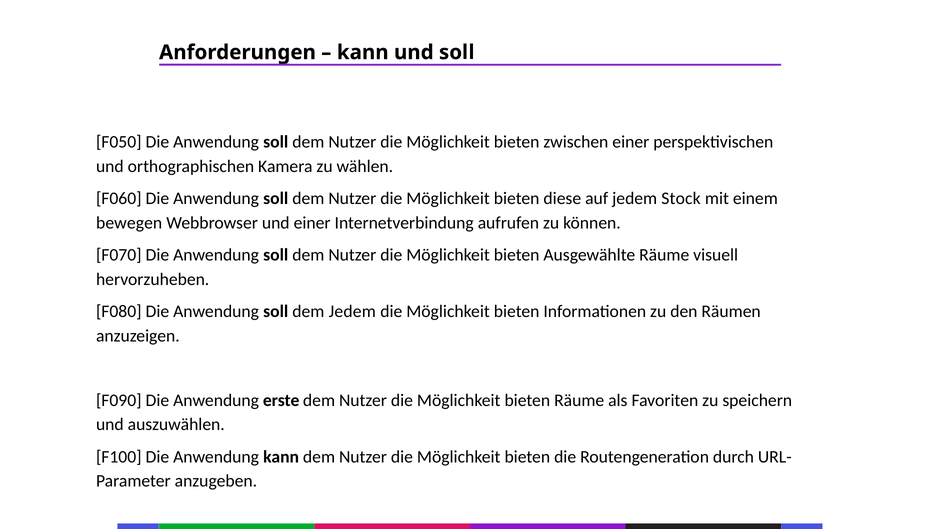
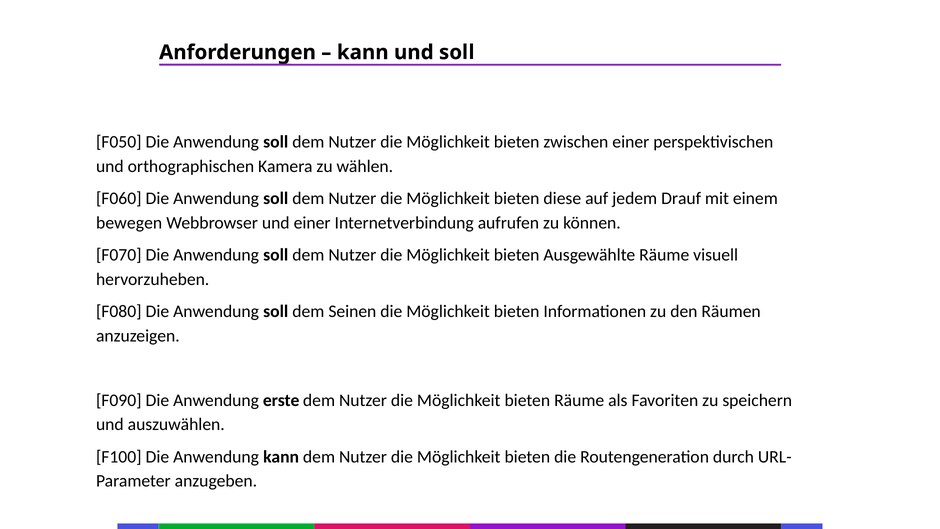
Stock: Stock -> Drauf (681, 199)
dem Jedem: Jedem -> Seinen (352, 311)
